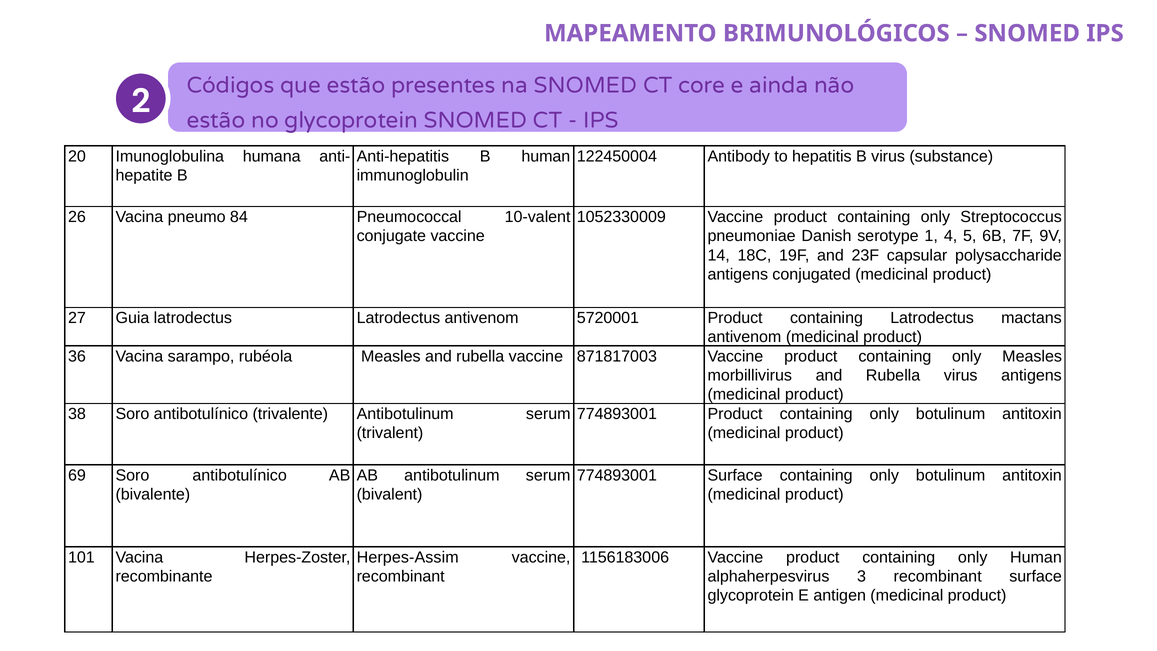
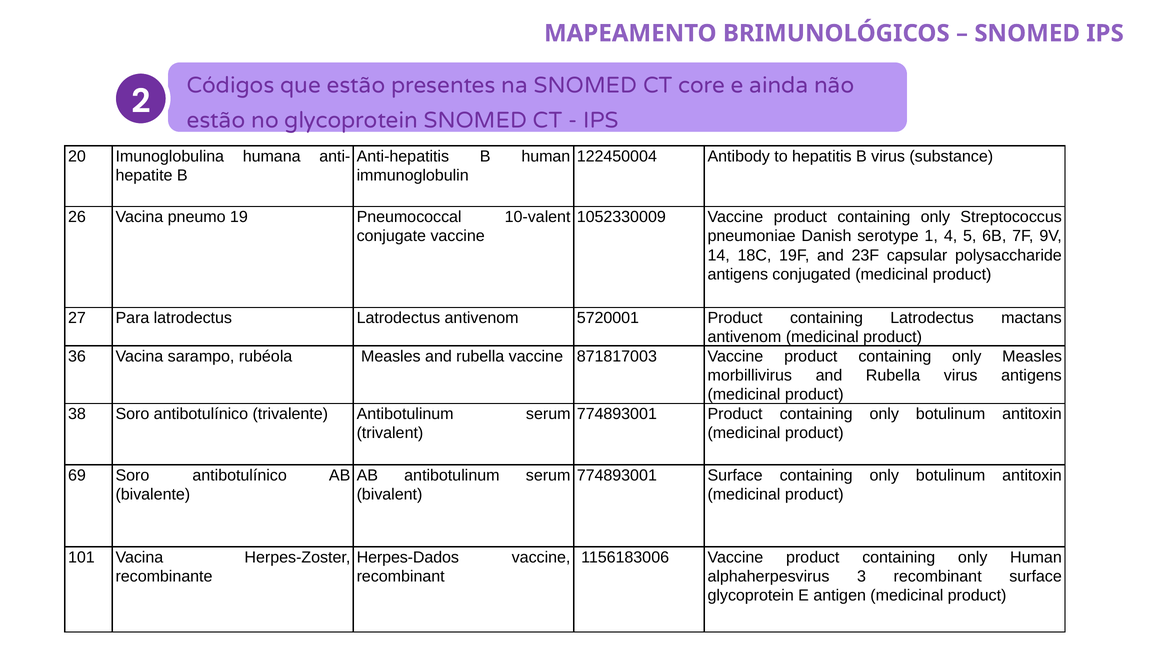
84: 84 -> 19 (239, 217)
Guia: Guia -> Para (132, 318)
Herpes-Assim: Herpes-Assim -> Herpes-Dados (408, 557)
